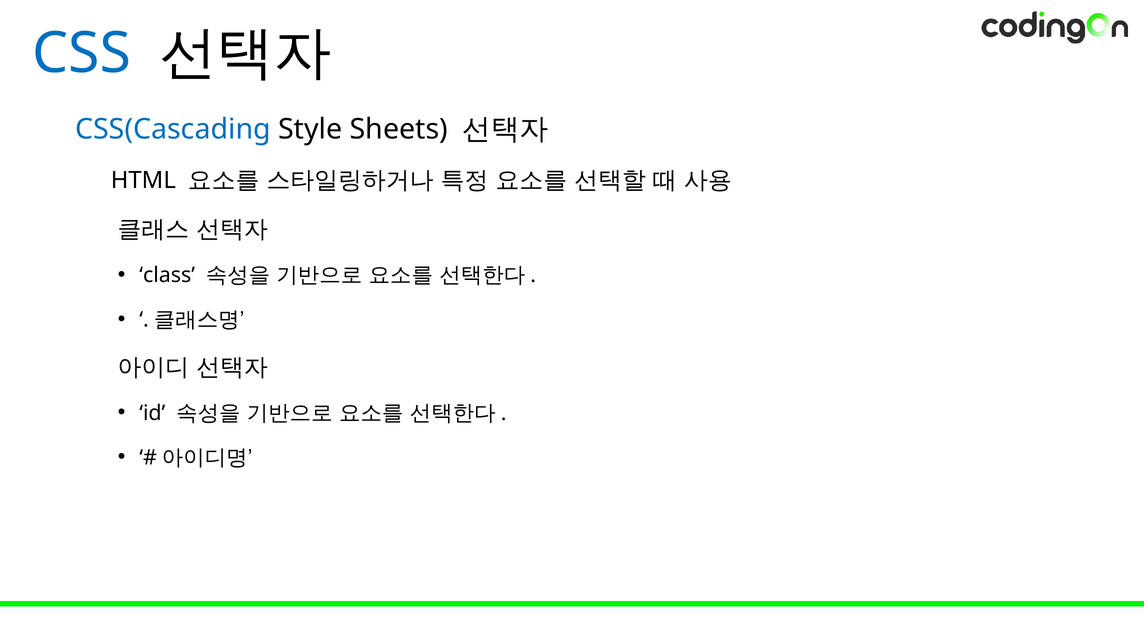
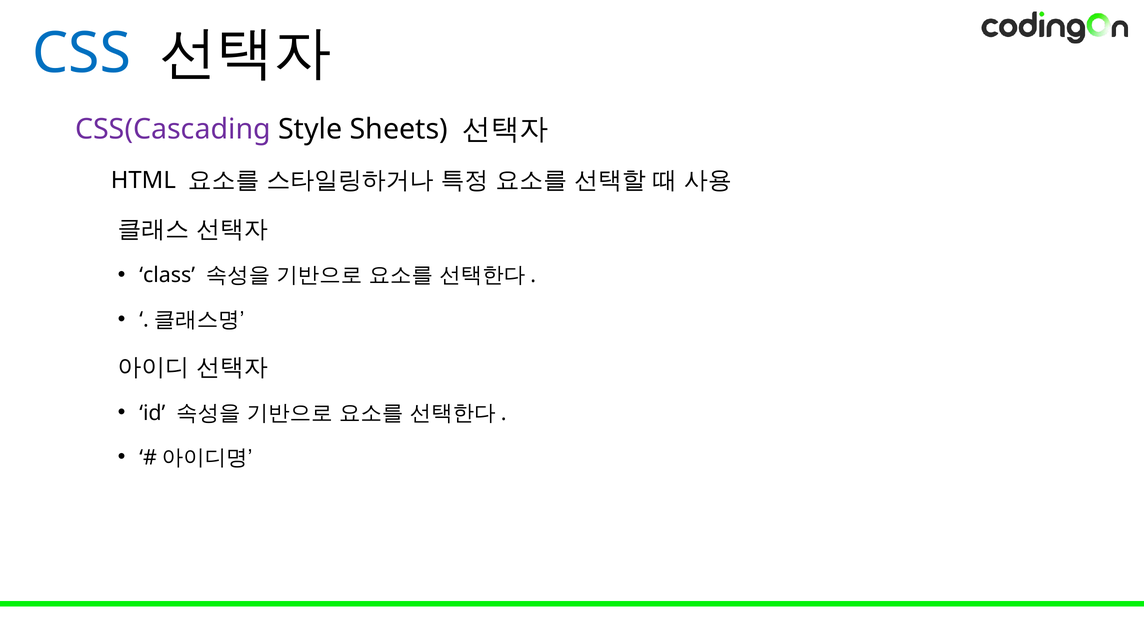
CSS(Cascading colour: blue -> purple (173, 129)
